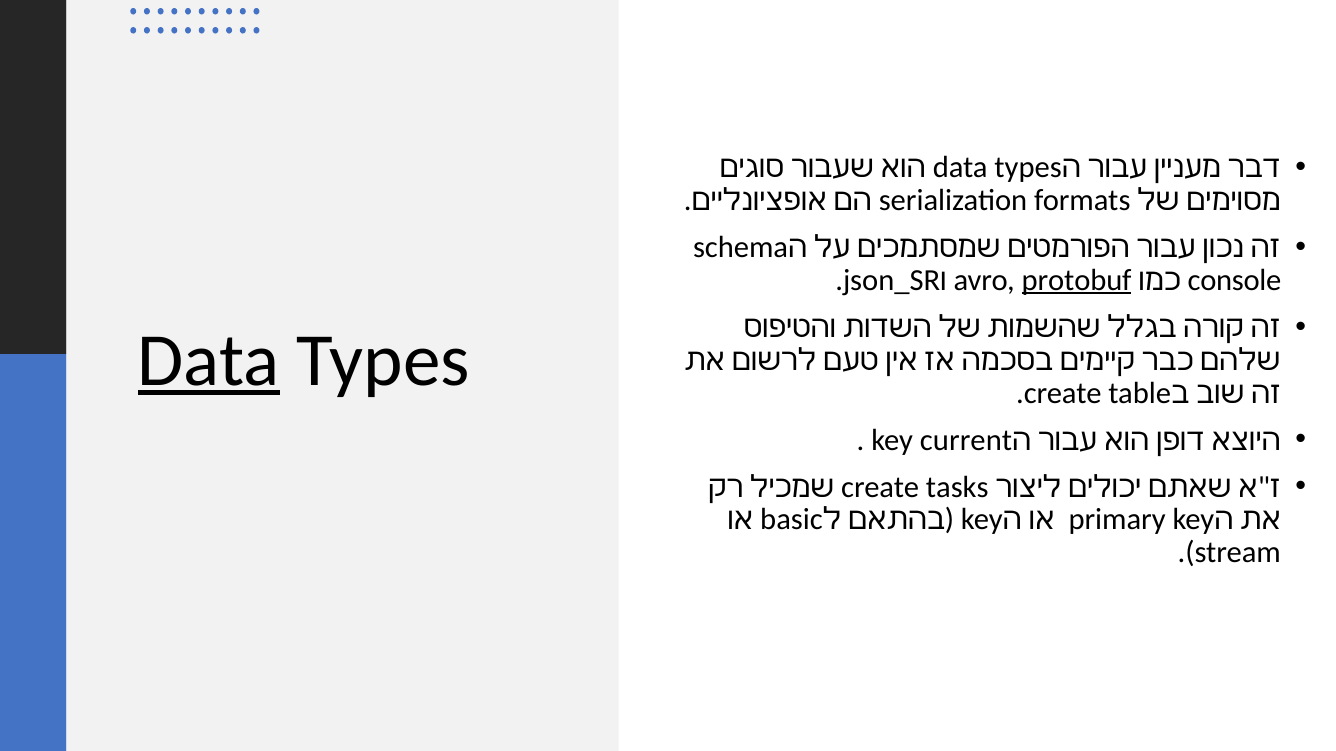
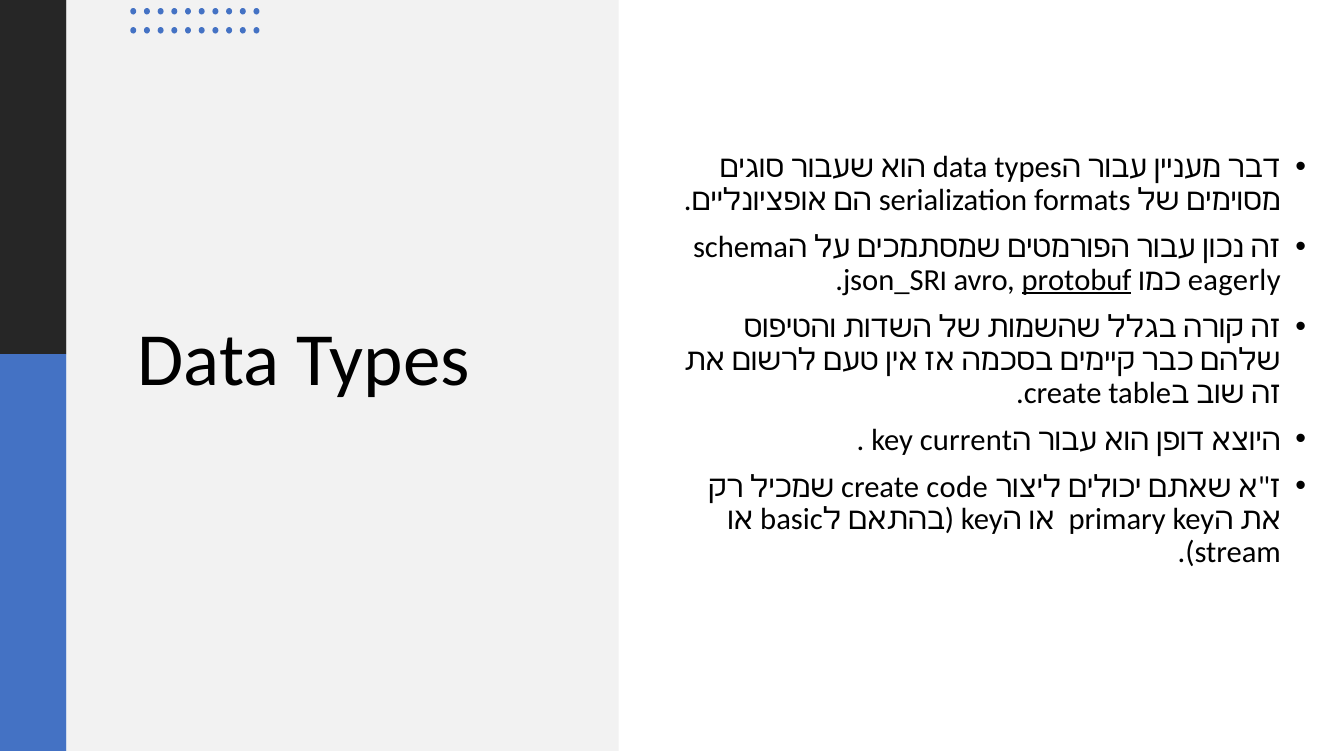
console: console -> eagerly (1234, 280)
Data underline: present -> none (209, 360)
tasks: tasks -> code (957, 487)
